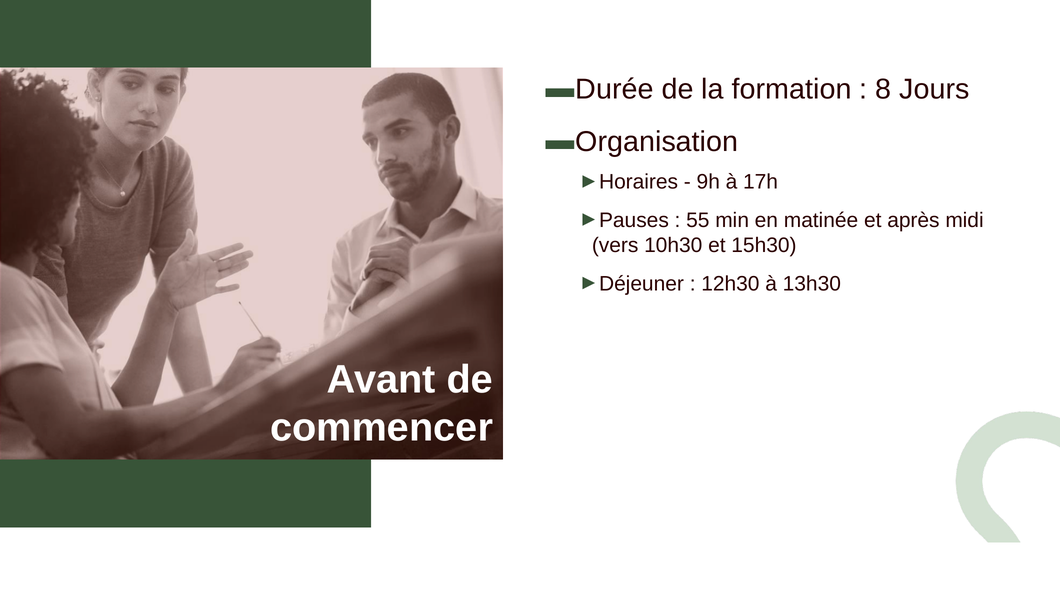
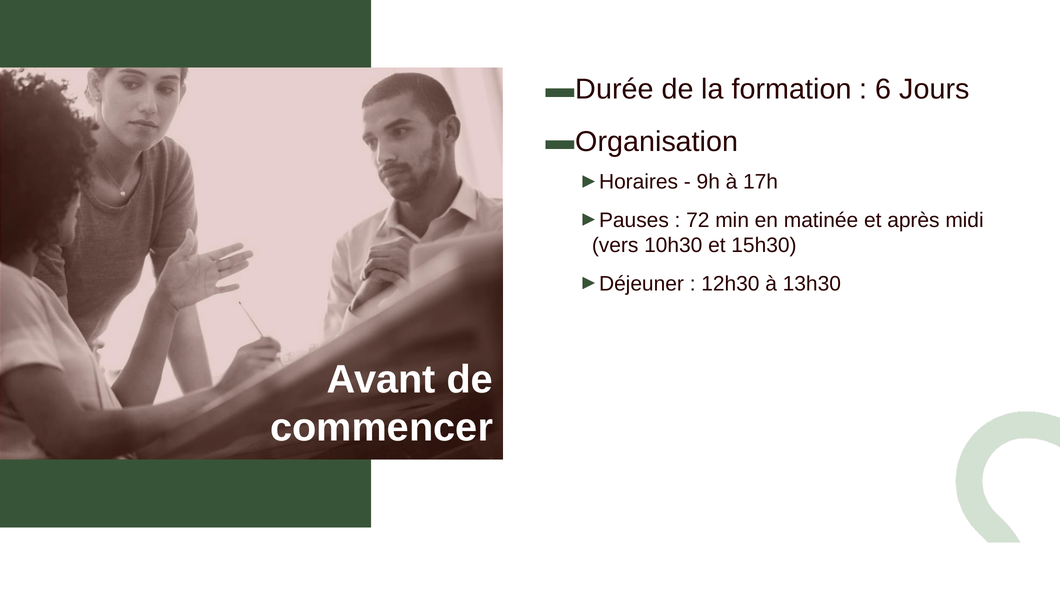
8: 8 -> 6 (883, 89)
55: 55 -> 72 (698, 220)
